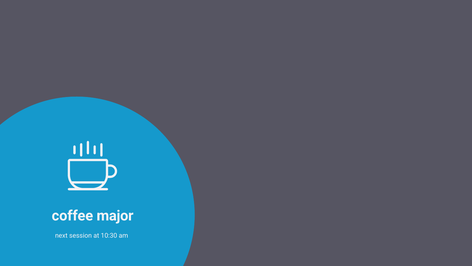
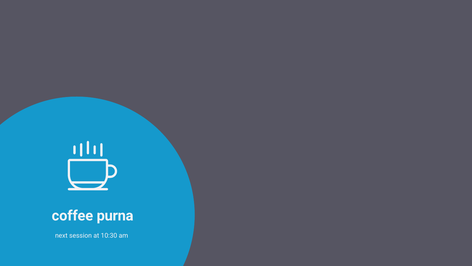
major: major -> purna (115, 215)
